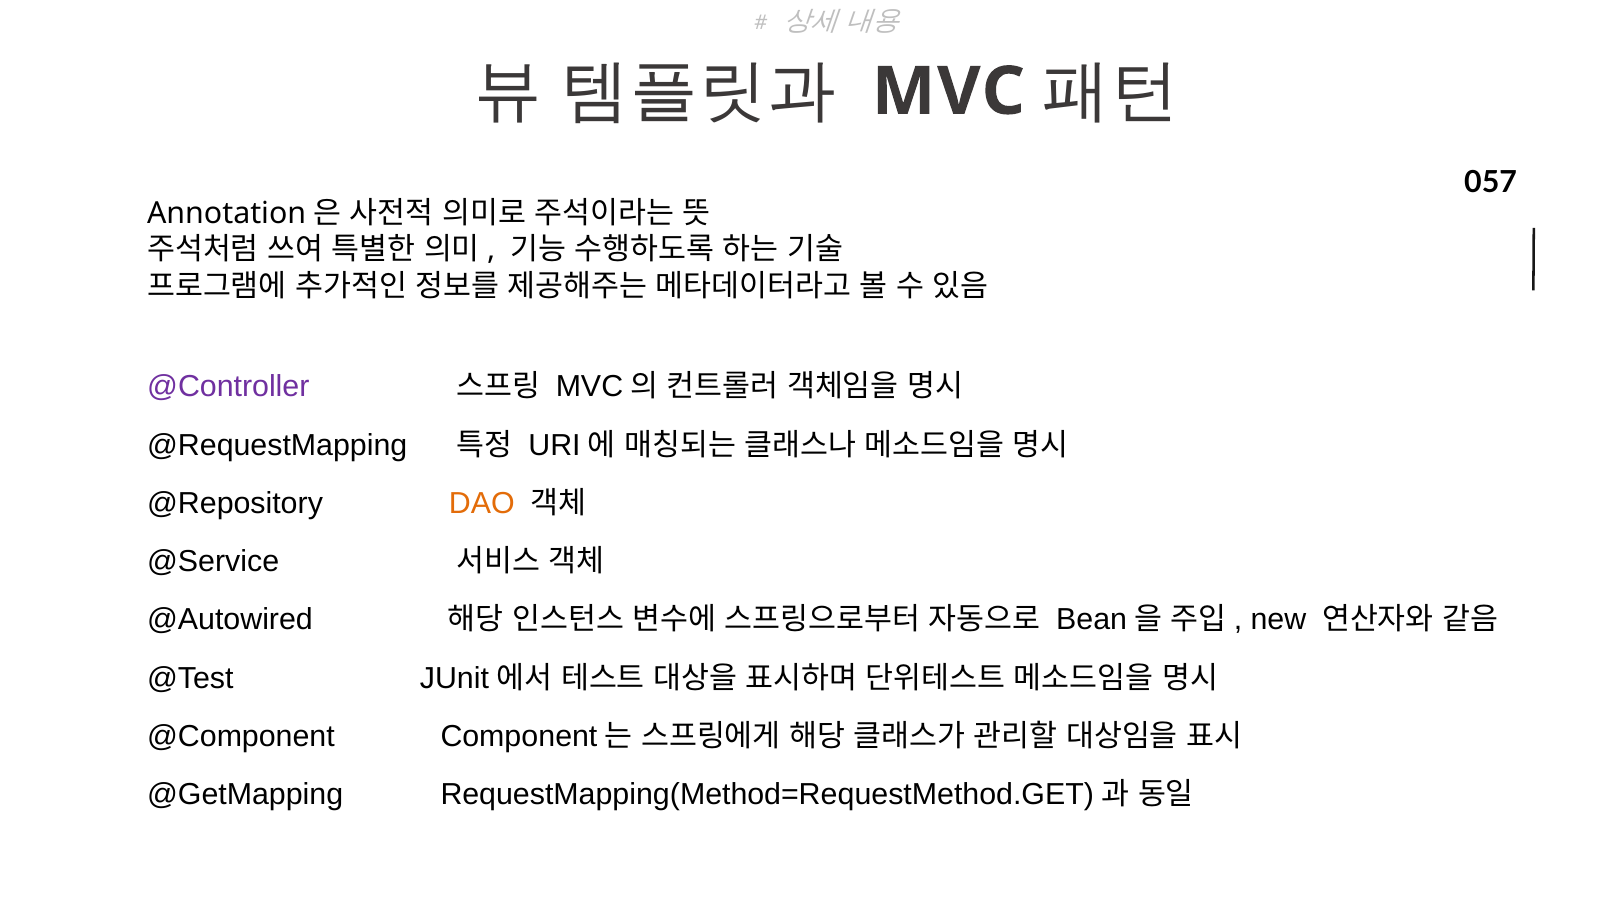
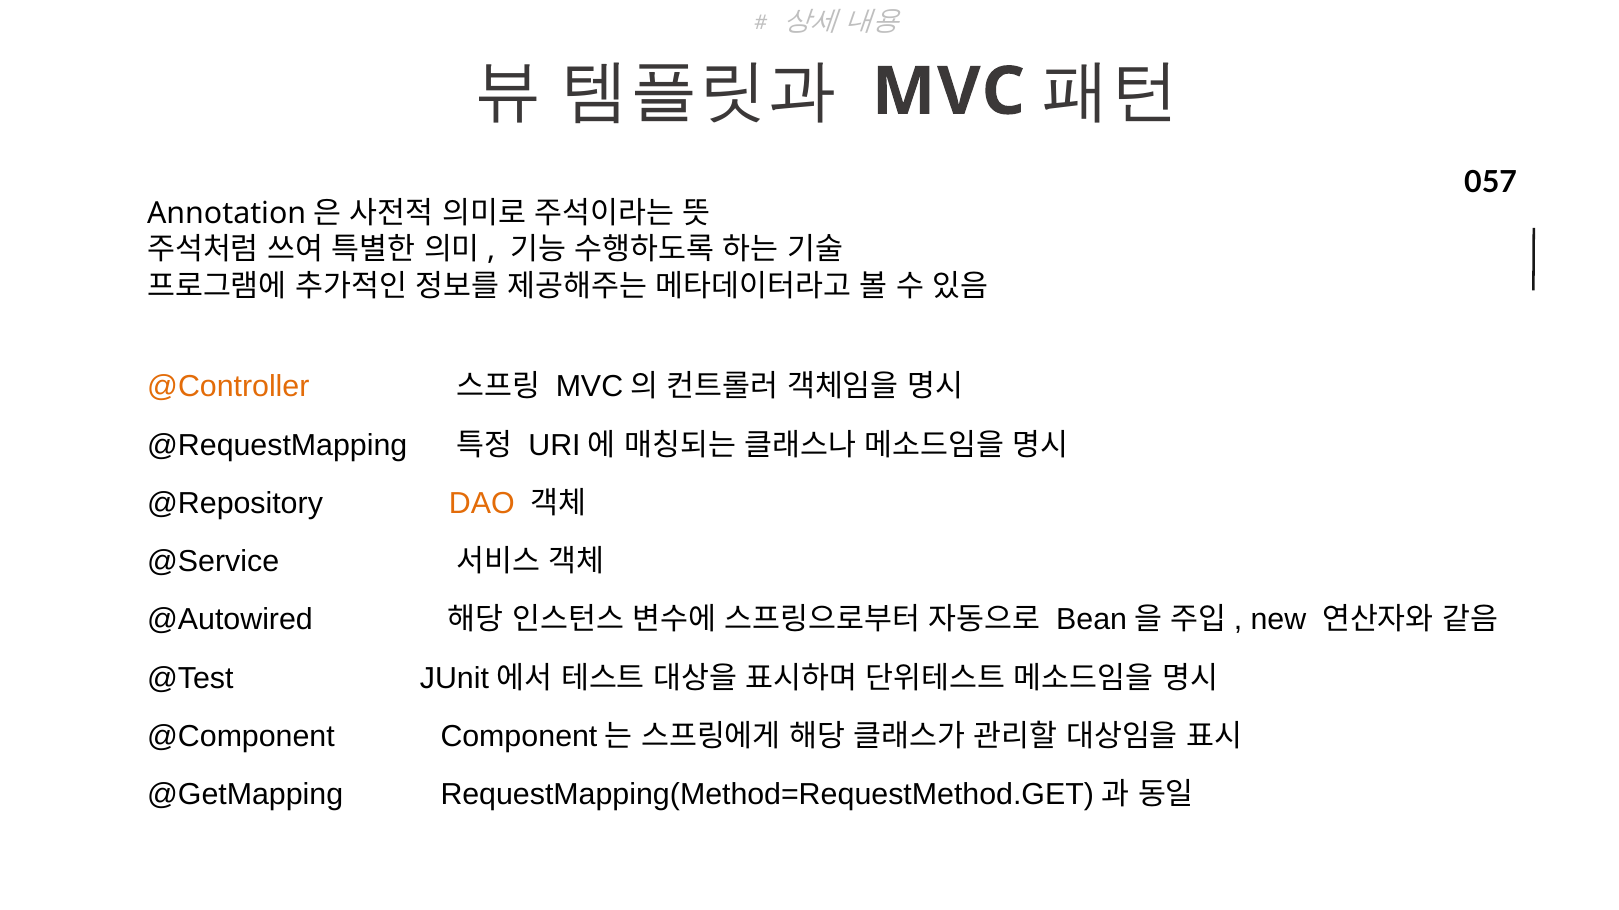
@Controller colour: purple -> orange (228, 387)
